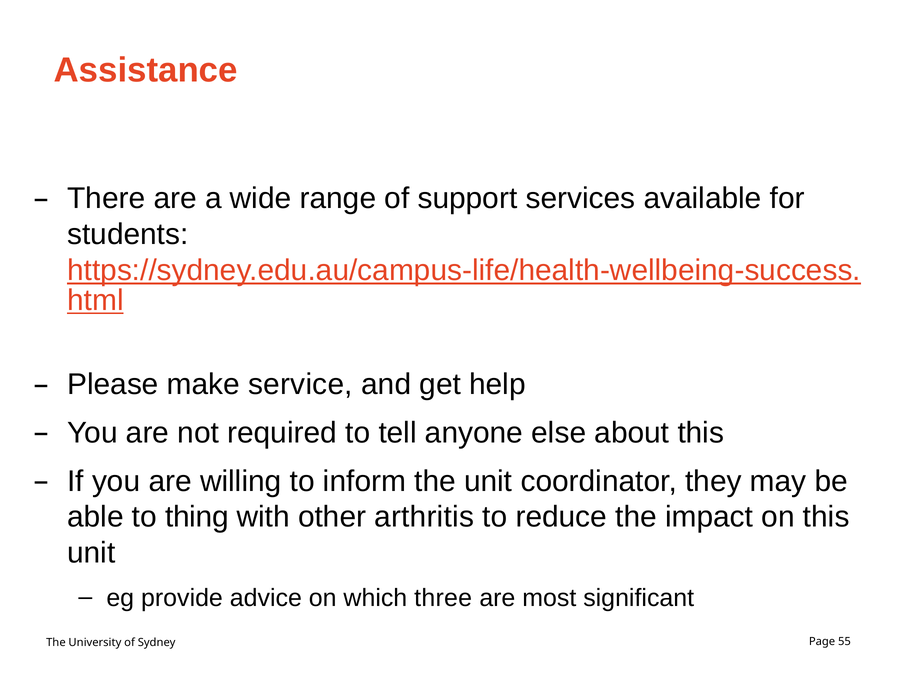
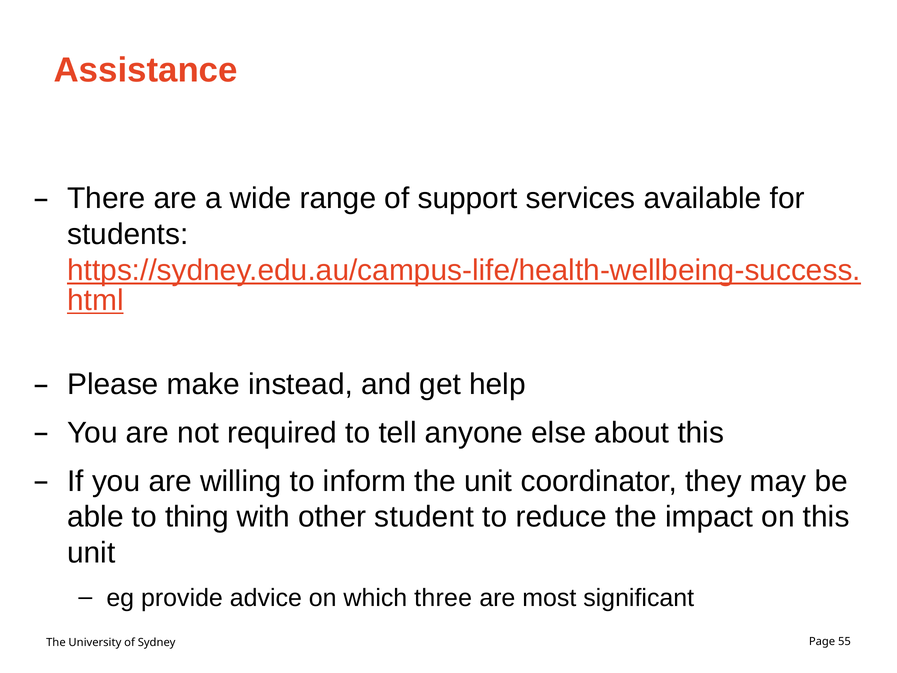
service: service -> instead (301, 384)
arthritis: arthritis -> student (424, 517)
